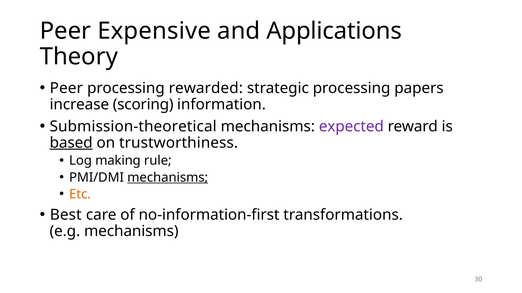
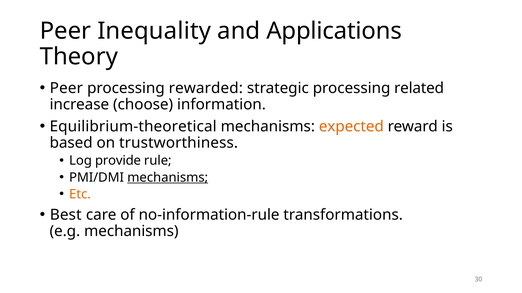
Expensive: Expensive -> Inequality (154, 31)
papers: papers -> related (419, 88)
scoring: scoring -> choose (143, 105)
Submission-theoretical: Submission-theoretical -> Equilibrium-theoretical (133, 127)
expected colour: purple -> orange (351, 127)
based underline: present -> none (71, 143)
making: making -> provide (118, 161)
no-information-first: no-information-first -> no-information-rule (209, 215)
